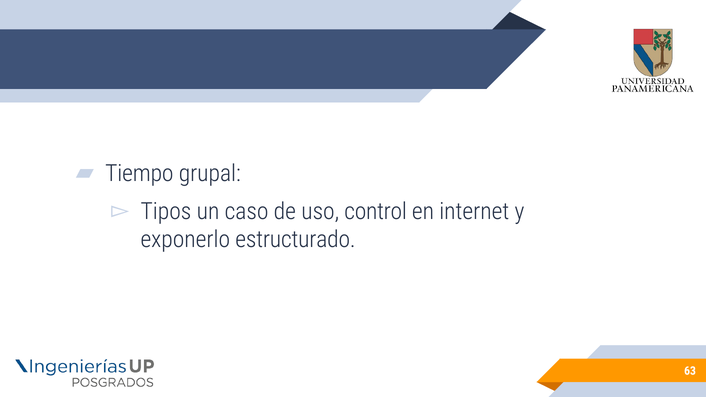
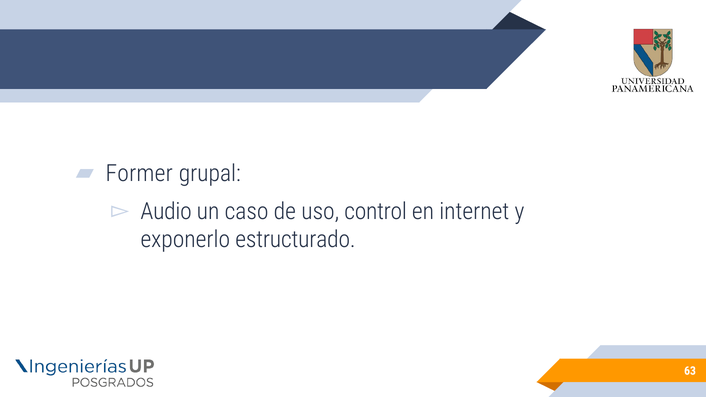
Tiempo: Tiempo -> Former (139, 173)
Tipos: Tipos -> Audio (166, 211)
